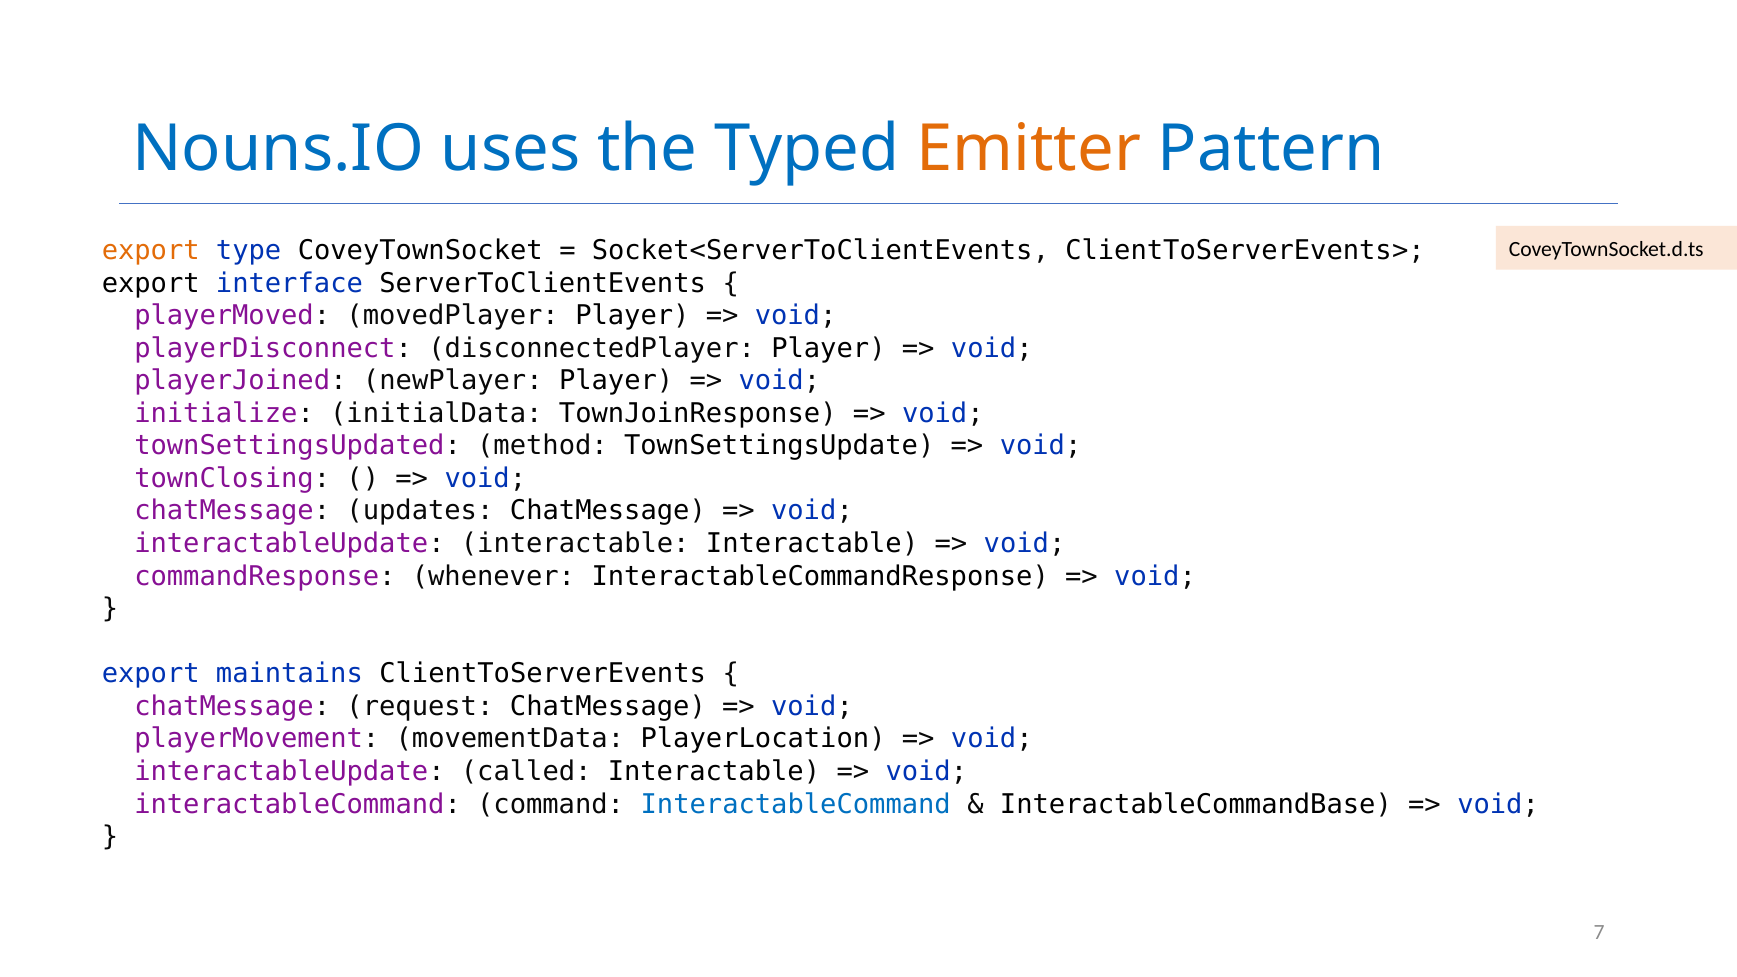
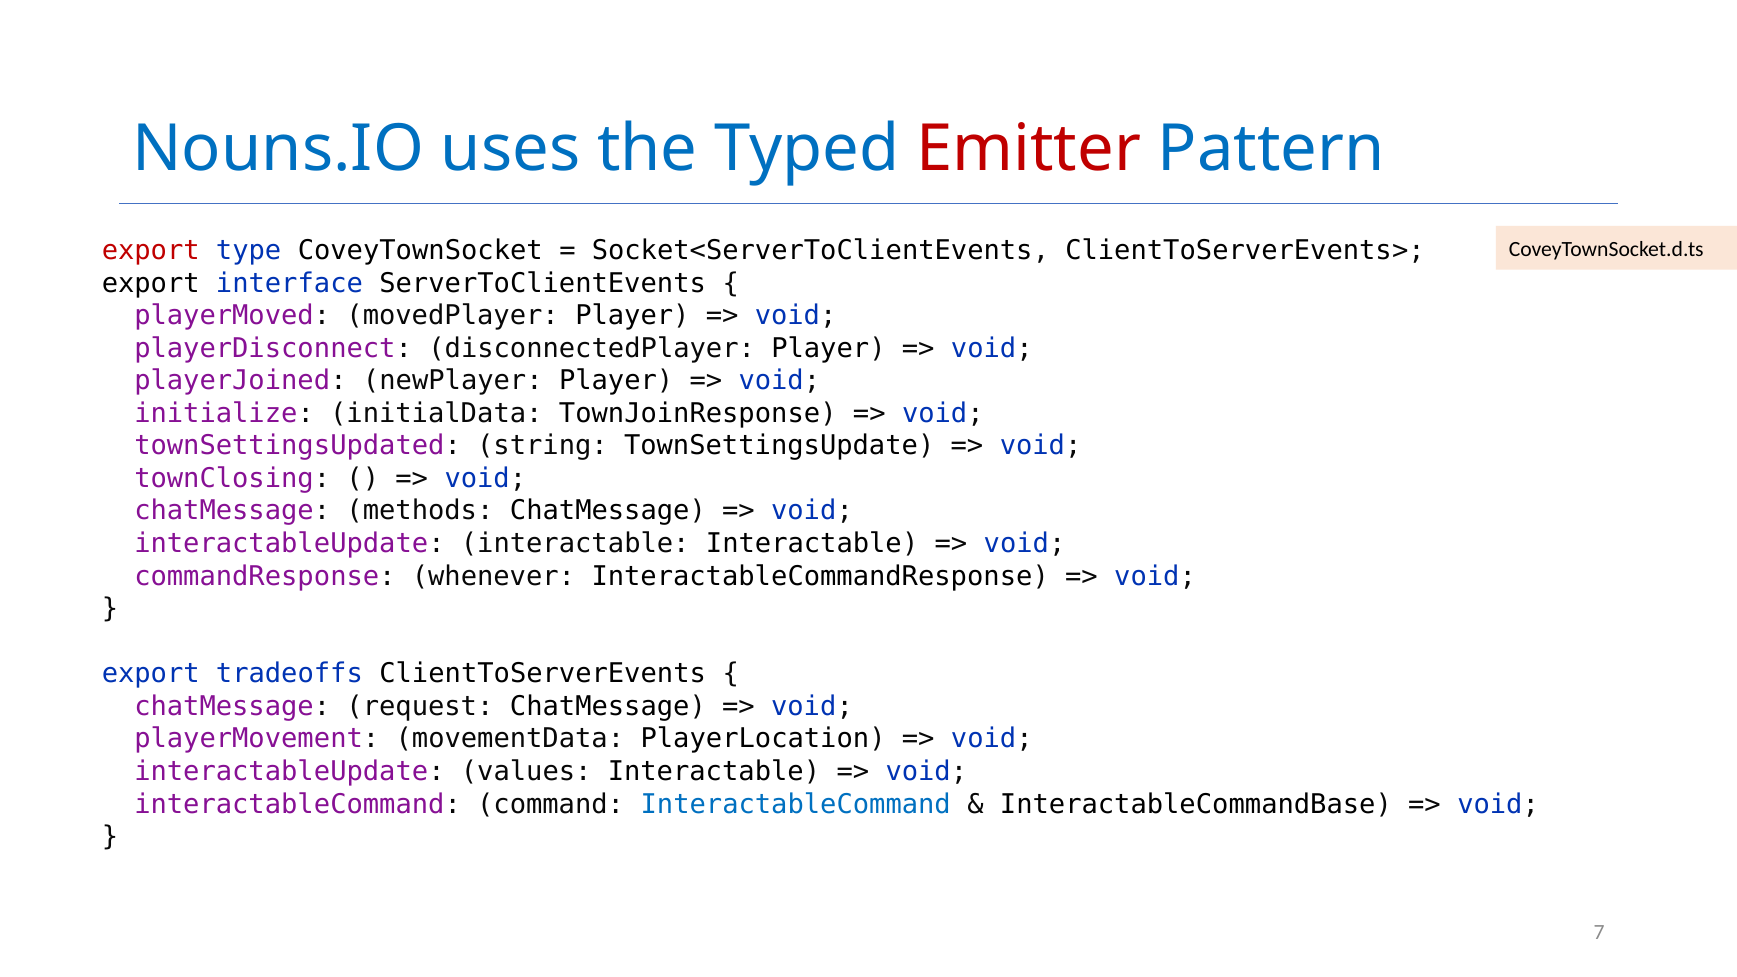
Emitter colour: orange -> red (1029, 149)
export colour: orange -> red (151, 251)
method: method -> string (542, 446)
updates: updates -> methods (420, 511)
maintains: maintains -> tradeoffs (289, 674)
called: called -> values (526, 772)
